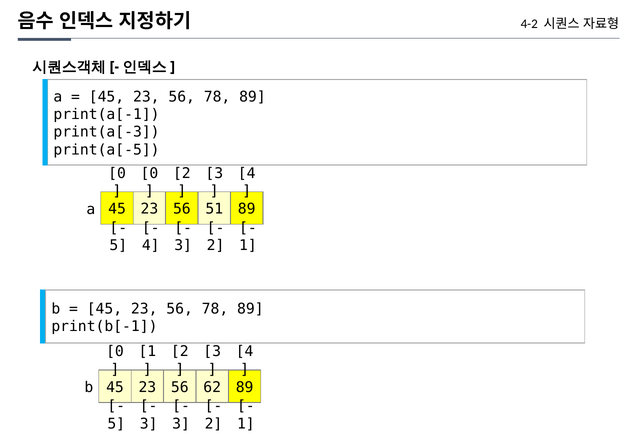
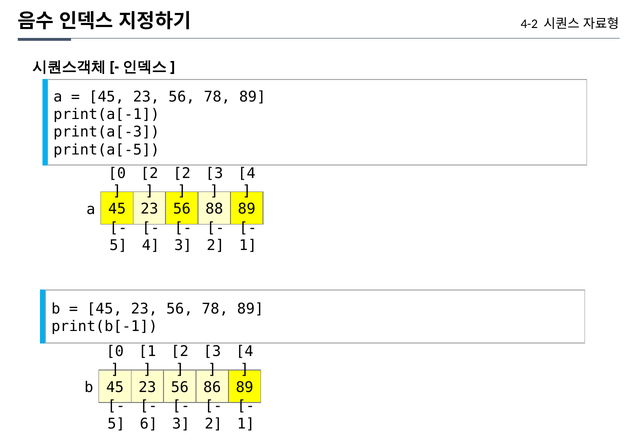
0: 0 -> 2 (149, 173)
51: 51 -> 88 (214, 209)
62: 62 -> 86 (212, 387)
3: 3 -> 6 (149, 424)
